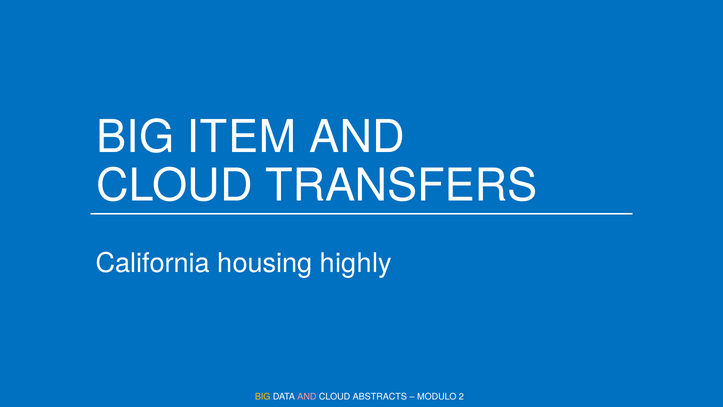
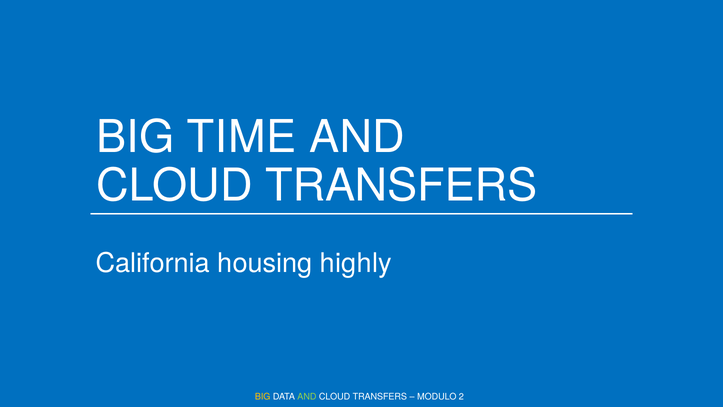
ITEM: ITEM -> TIME (242, 137)
AND colour: pink -> light green (307, 396)
ABSTRACTS: ABSTRACTS -> TRANSFERS (380, 396)
